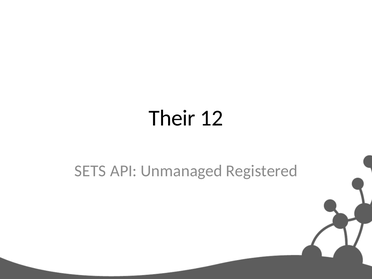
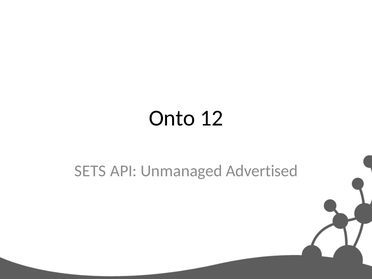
Their: Their -> Onto (172, 118)
Registered: Registered -> Advertised (262, 171)
